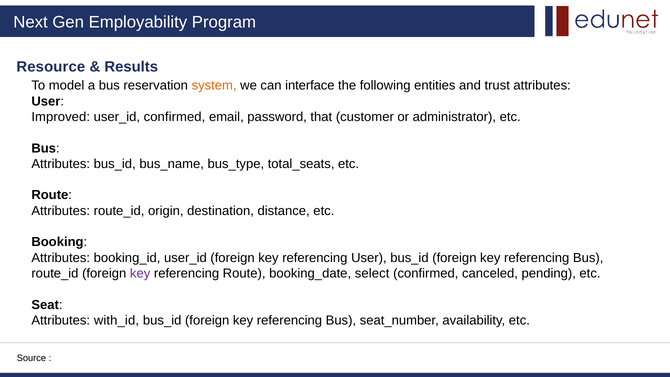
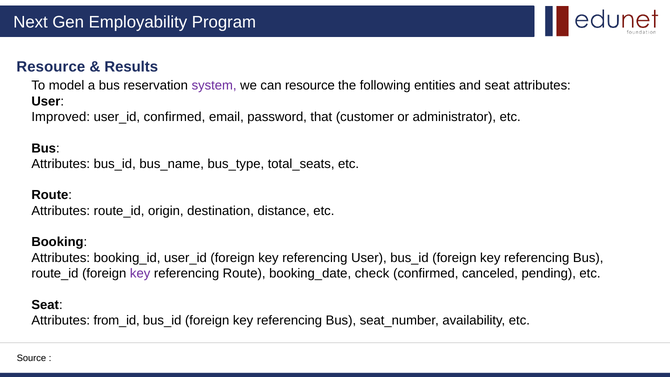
system colour: orange -> purple (214, 86)
can interface: interface -> resource (310, 86)
and trust: trust -> seat (497, 86)
select: select -> check (372, 273)
with_id: with_id -> from_id (117, 320)
